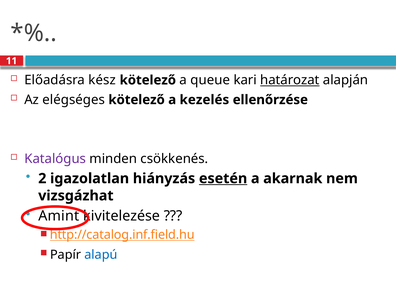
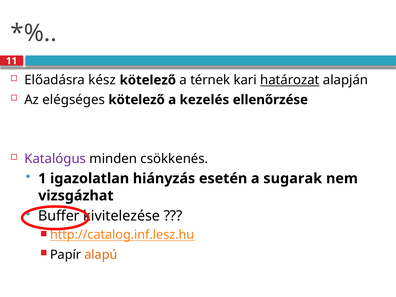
queue: queue -> térnek (210, 80)
2: 2 -> 1 (42, 178)
esetén underline: present -> none (223, 178)
akarnak: akarnak -> sugarak (293, 178)
Amint: Amint -> Buffer (59, 216)
http://catalog.inf.field.hu: http://catalog.inf.field.hu -> http://catalog.inf.lesz.hu (122, 235)
alapú colour: blue -> orange (101, 255)
